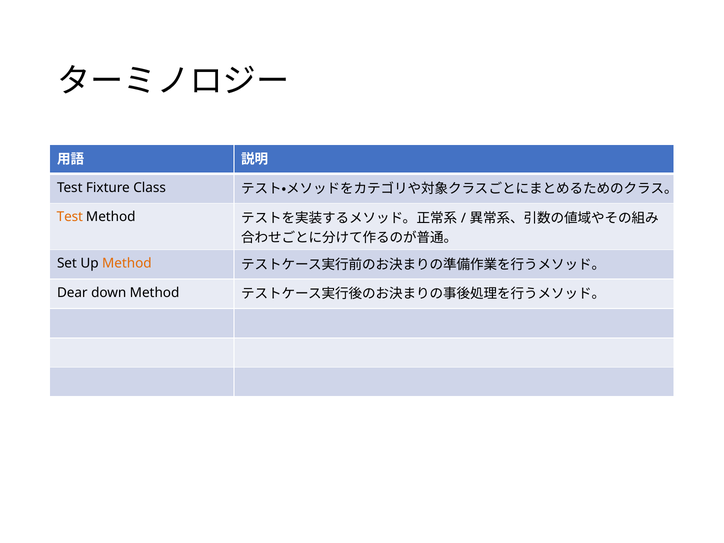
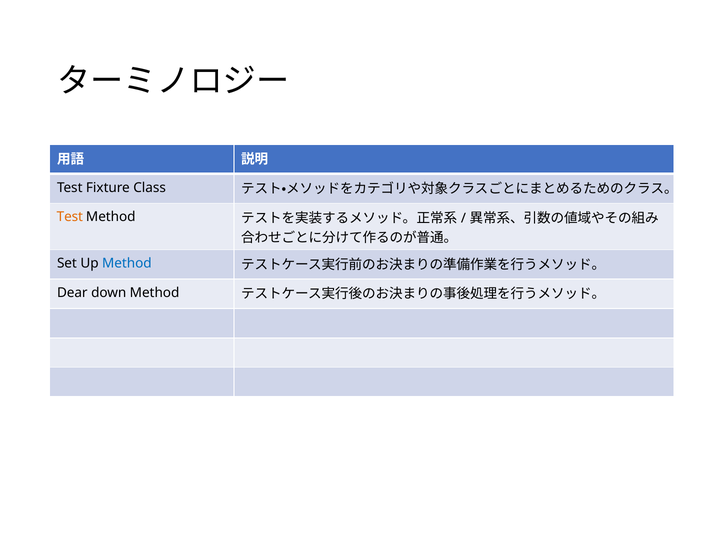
Method colour: orange -> blue (127, 263)
